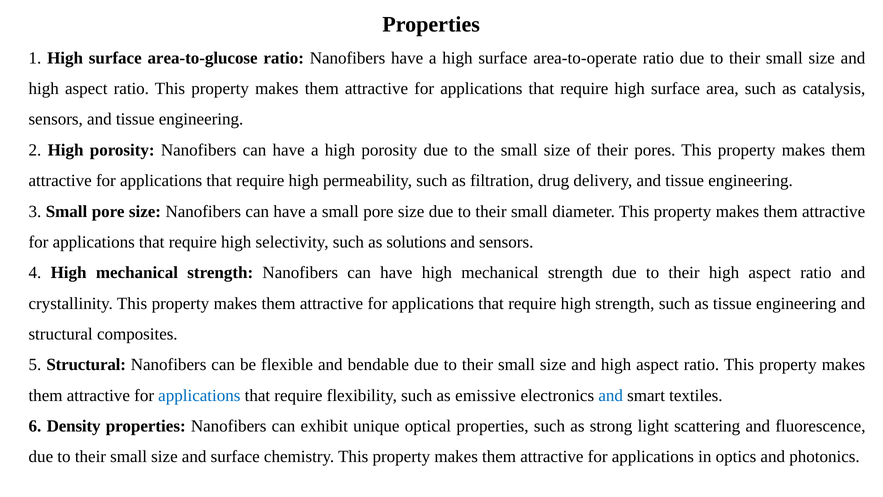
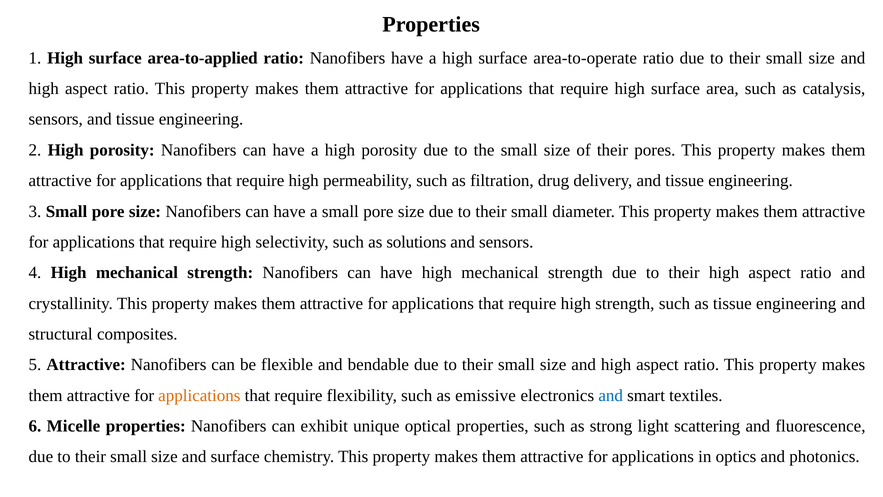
area-to-glucose: area-to-glucose -> area-to-applied (203, 58)
5 Structural: Structural -> Attractive (86, 365)
applications colour: blue -> orange (199, 395)
Density: Density -> Micelle (73, 426)
